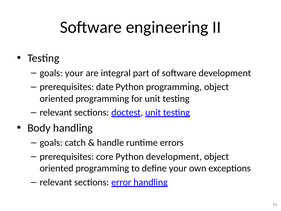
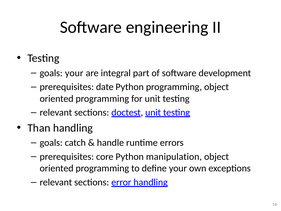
Body: Body -> Than (39, 128)
Python development: development -> manipulation (174, 156)
